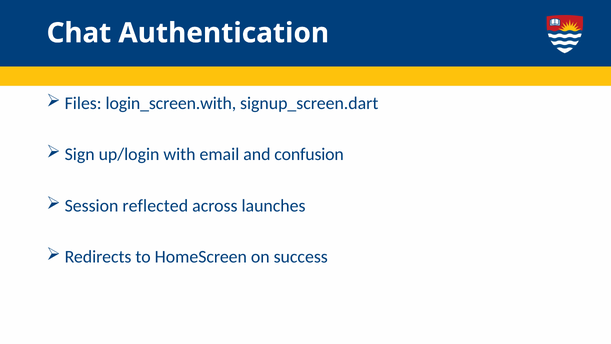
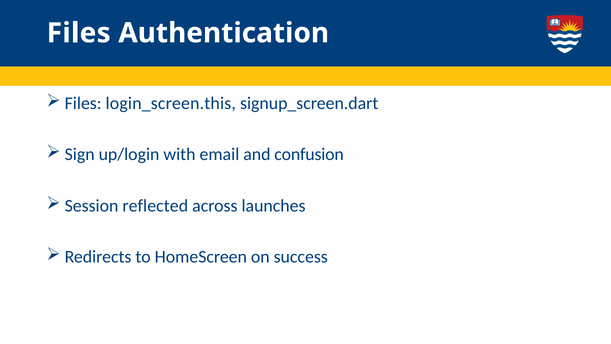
Chat: Chat -> Files (79, 33)
login_screen.with: login_screen.with -> login_screen.this (171, 103)
